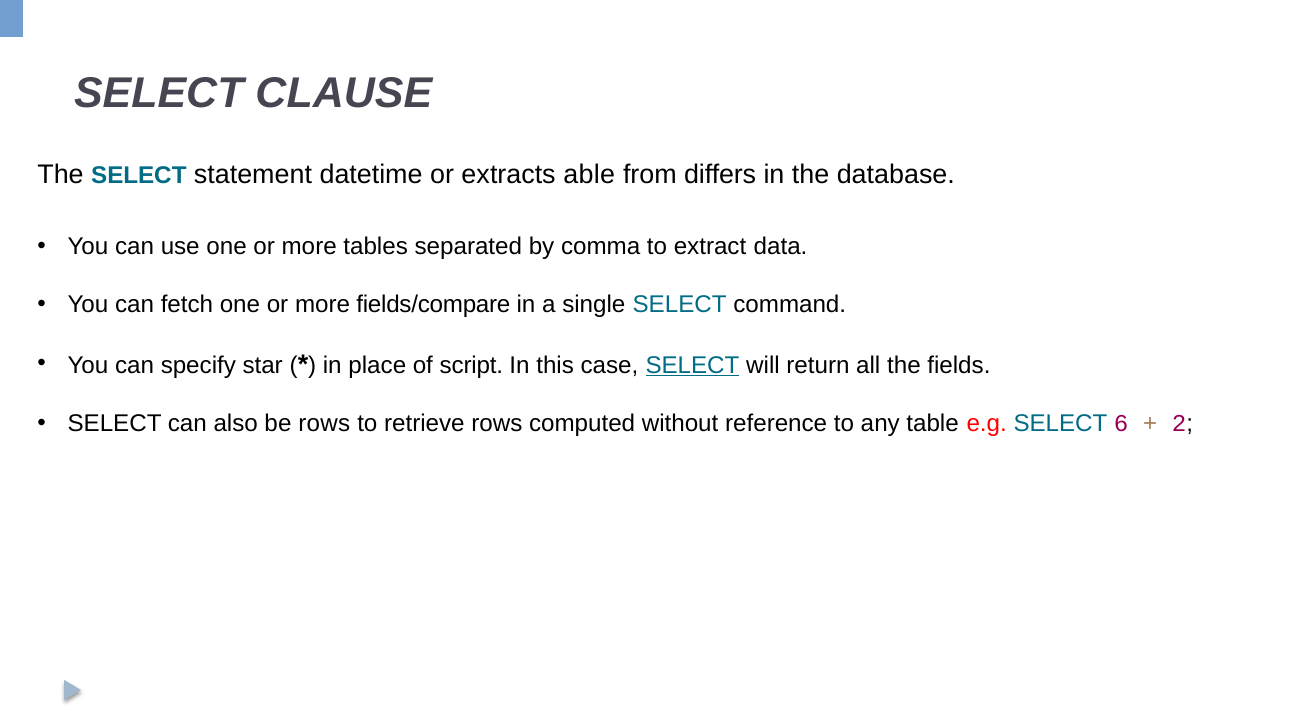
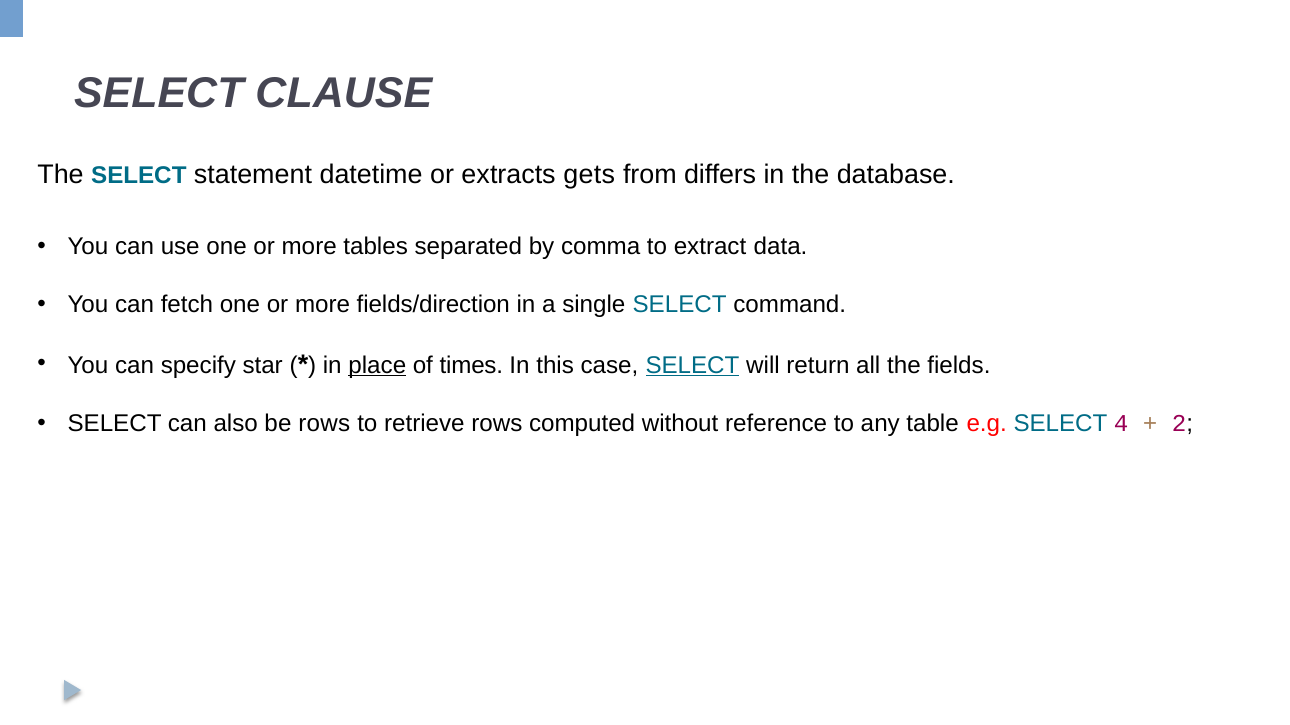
able: able -> gets (589, 175)
fields/compare: fields/compare -> fields/direction (433, 305)
place underline: none -> present (377, 365)
script: script -> times (471, 365)
6: 6 -> 4 (1121, 424)
